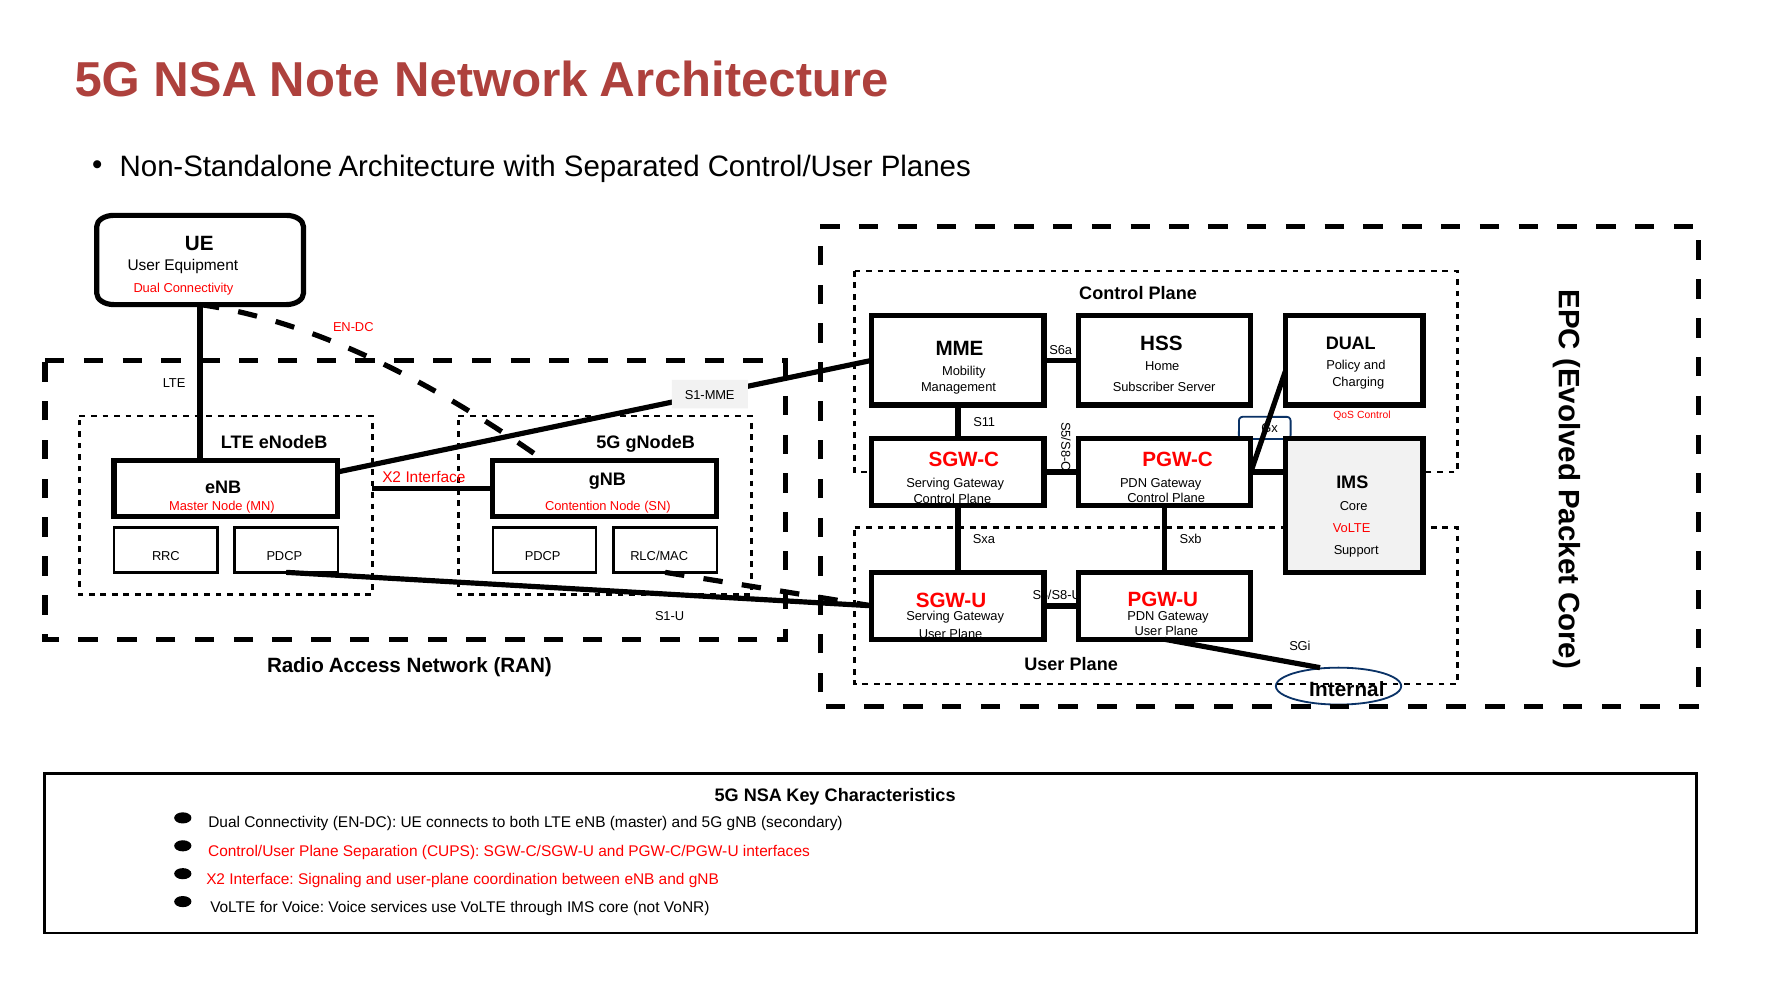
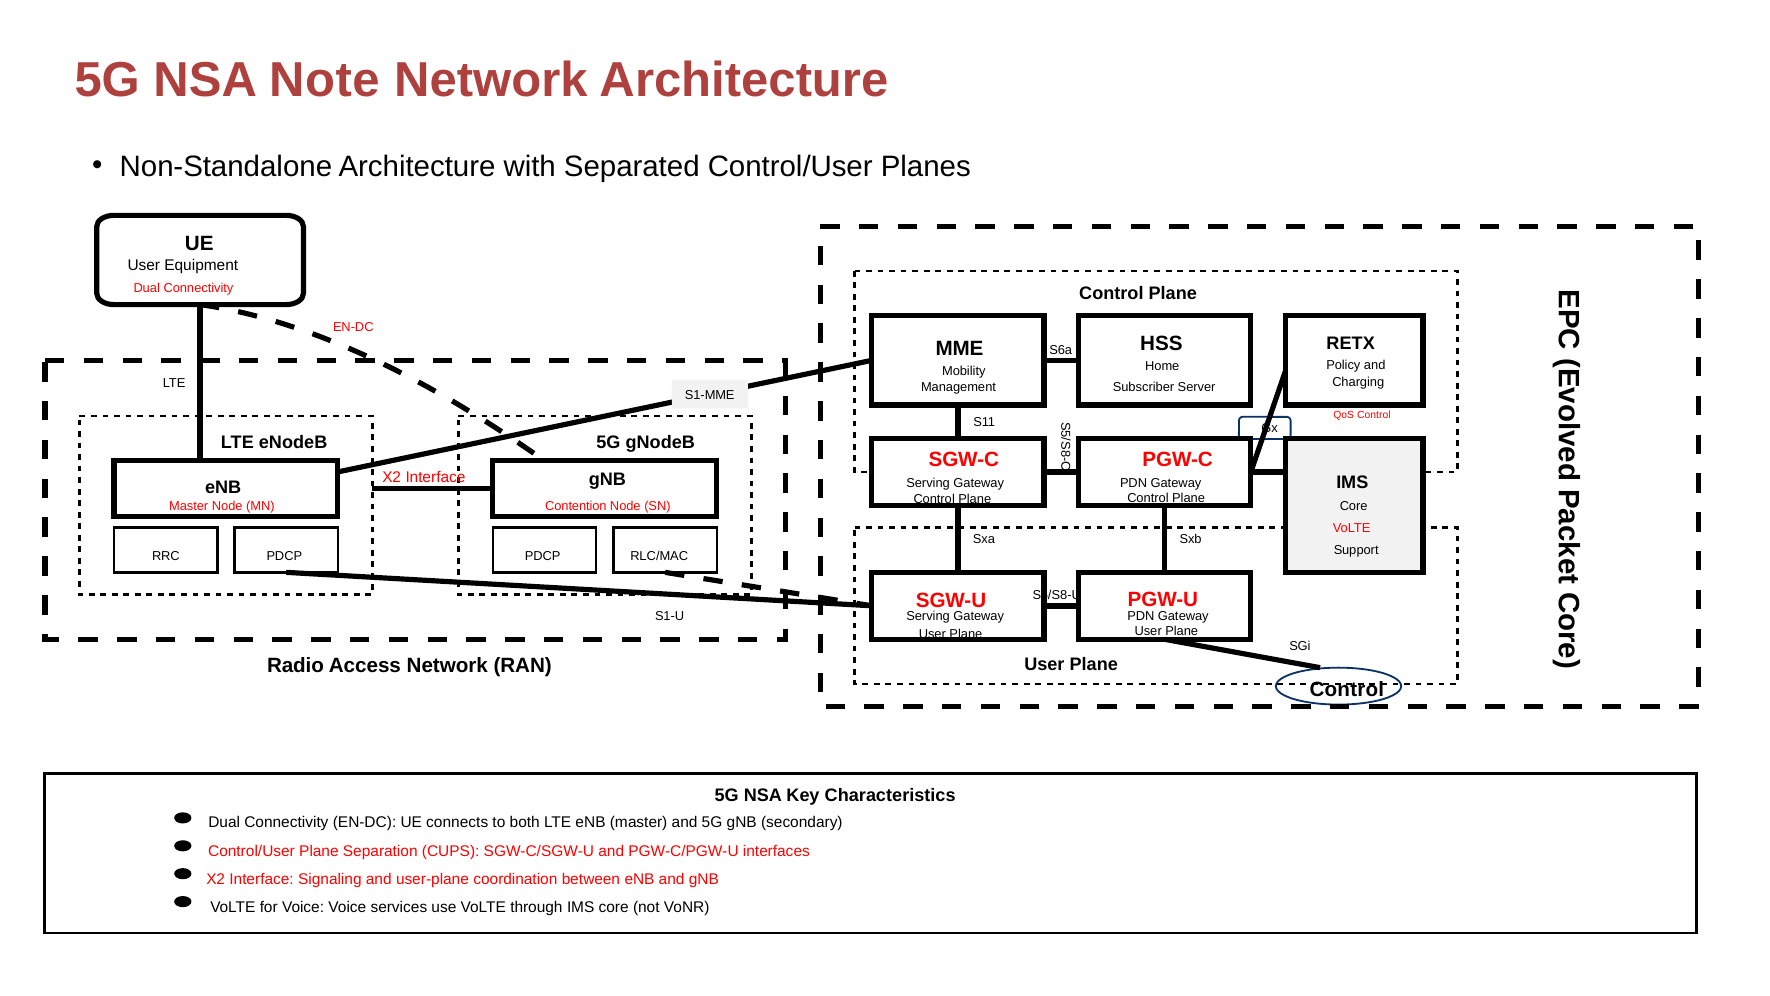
DUAL: DUAL -> RETX (1351, 343)
Internal: Internal -> Control (1347, 690)
